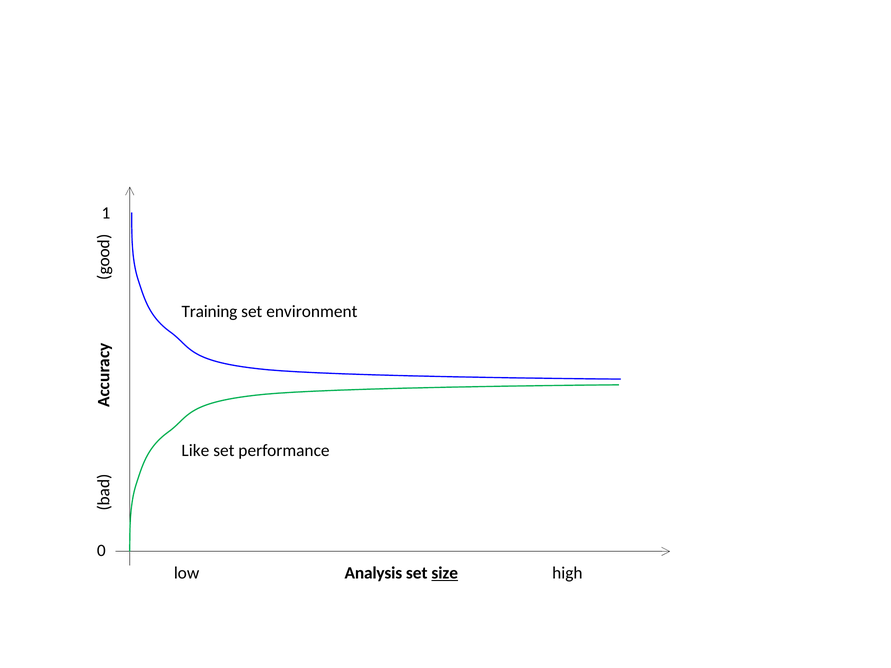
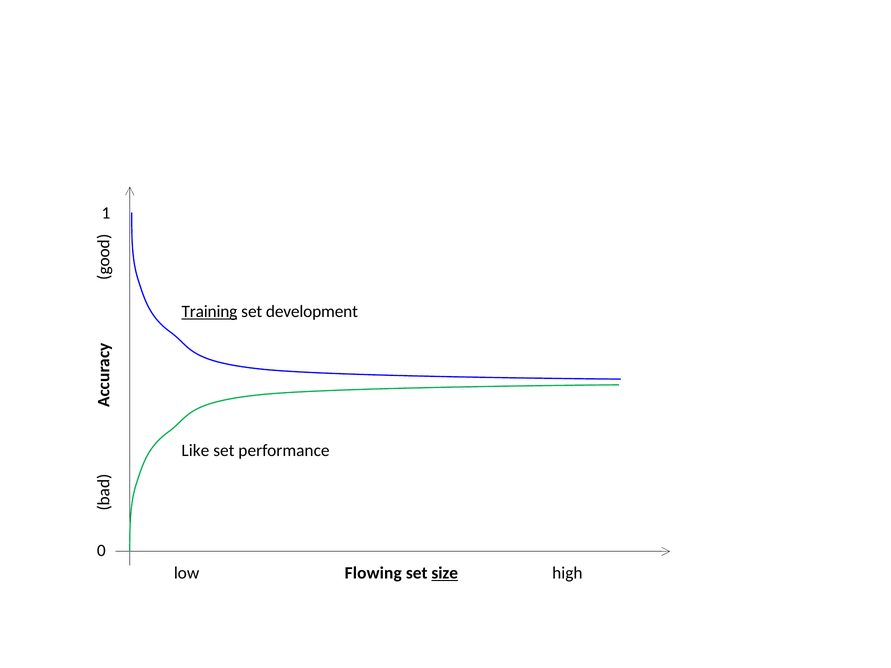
Training underline: none -> present (209, 312)
environment: environment -> development (312, 312)
Analysis: Analysis -> Flowing (373, 573)
